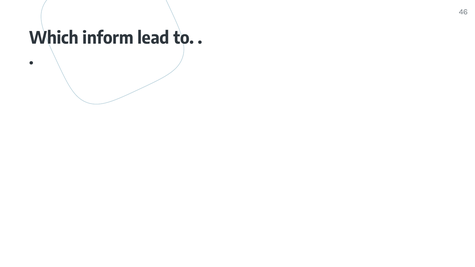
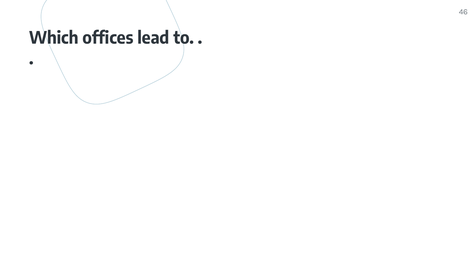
inform: inform -> offices (108, 38)
